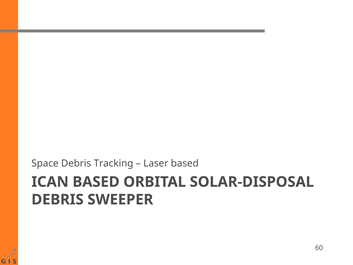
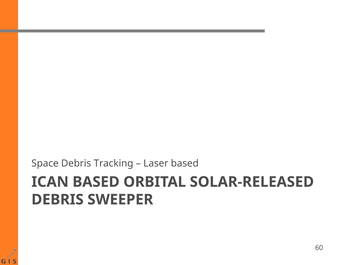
SOLAR-DISPOSAL: SOLAR-DISPOSAL -> SOLAR-RELEASED (252, 182)
